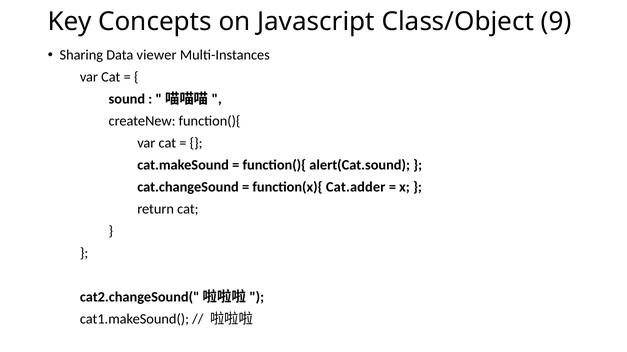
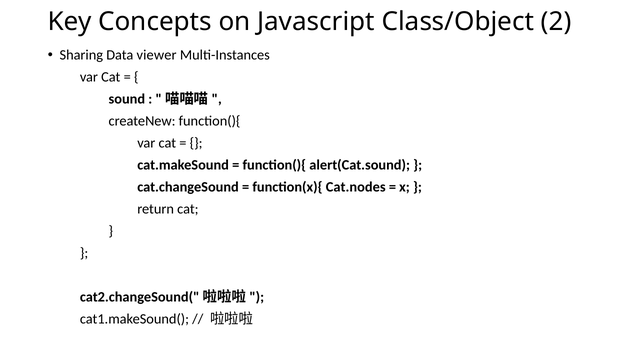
9: 9 -> 2 (556, 22)
Cat.adder: Cat.adder -> Cat.nodes (356, 187)
